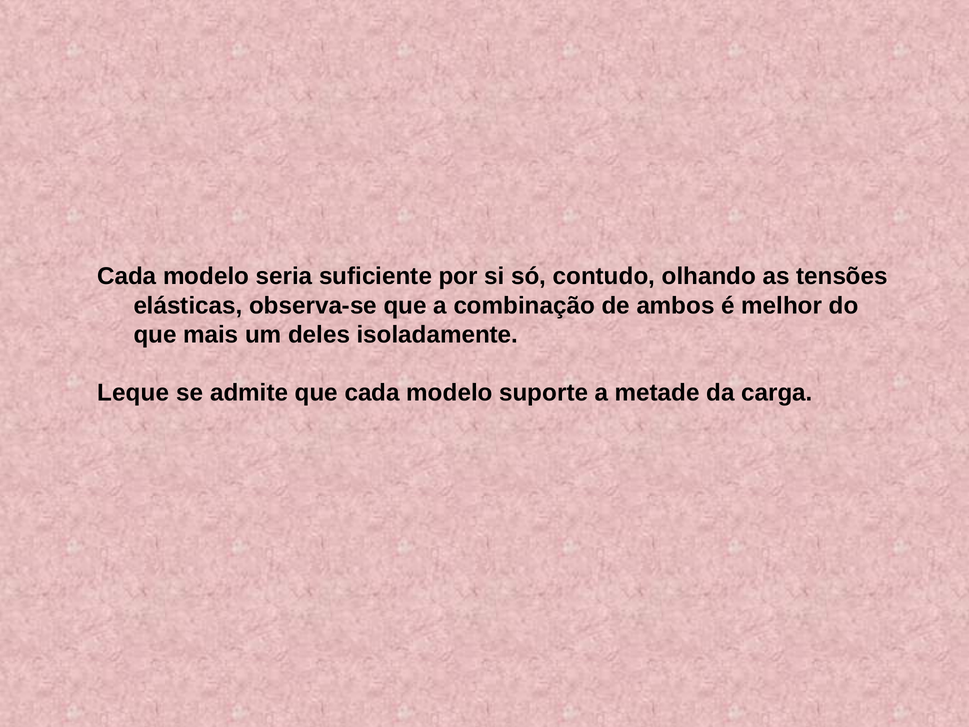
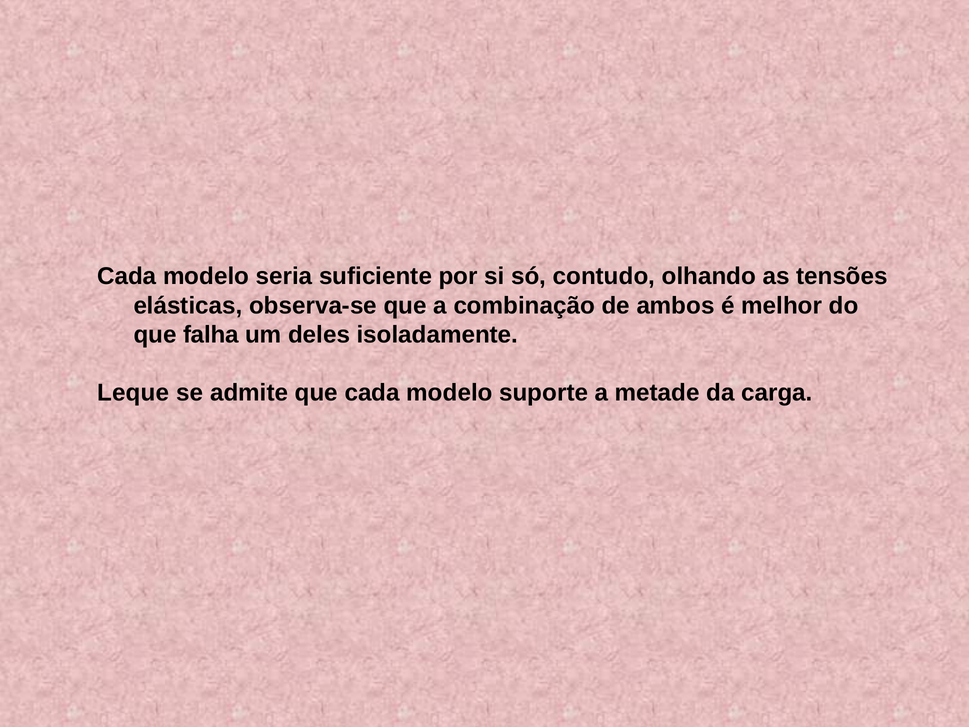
mais: mais -> falha (211, 334)
